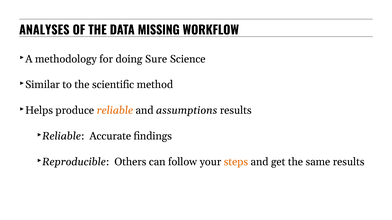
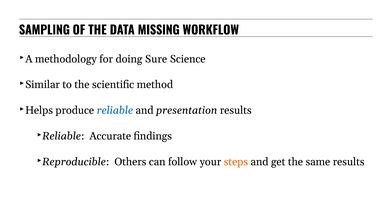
ANALYSES: ANALYSES -> SAMPLING (44, 30)
reliable colour: orange -> blue (115, 111)
assumptions: assumptions -> presentation (187, 111)
